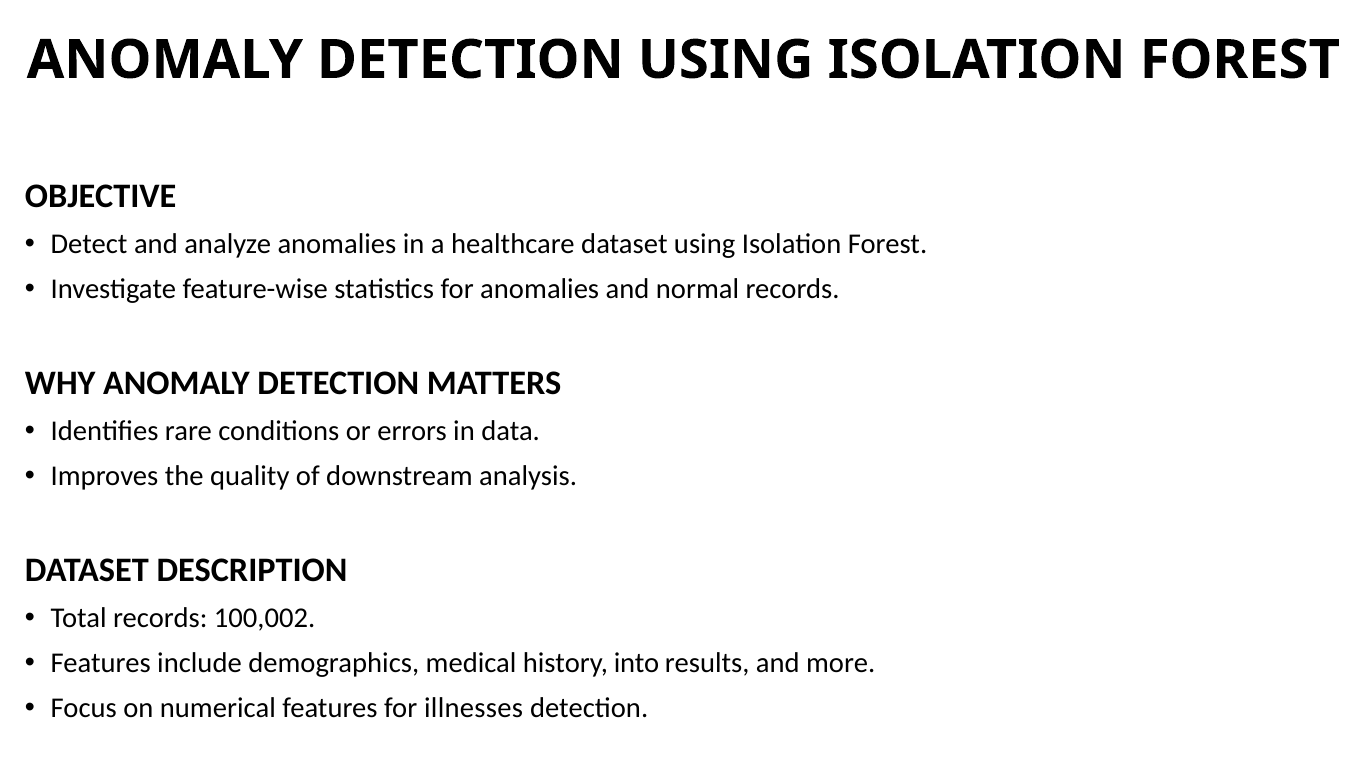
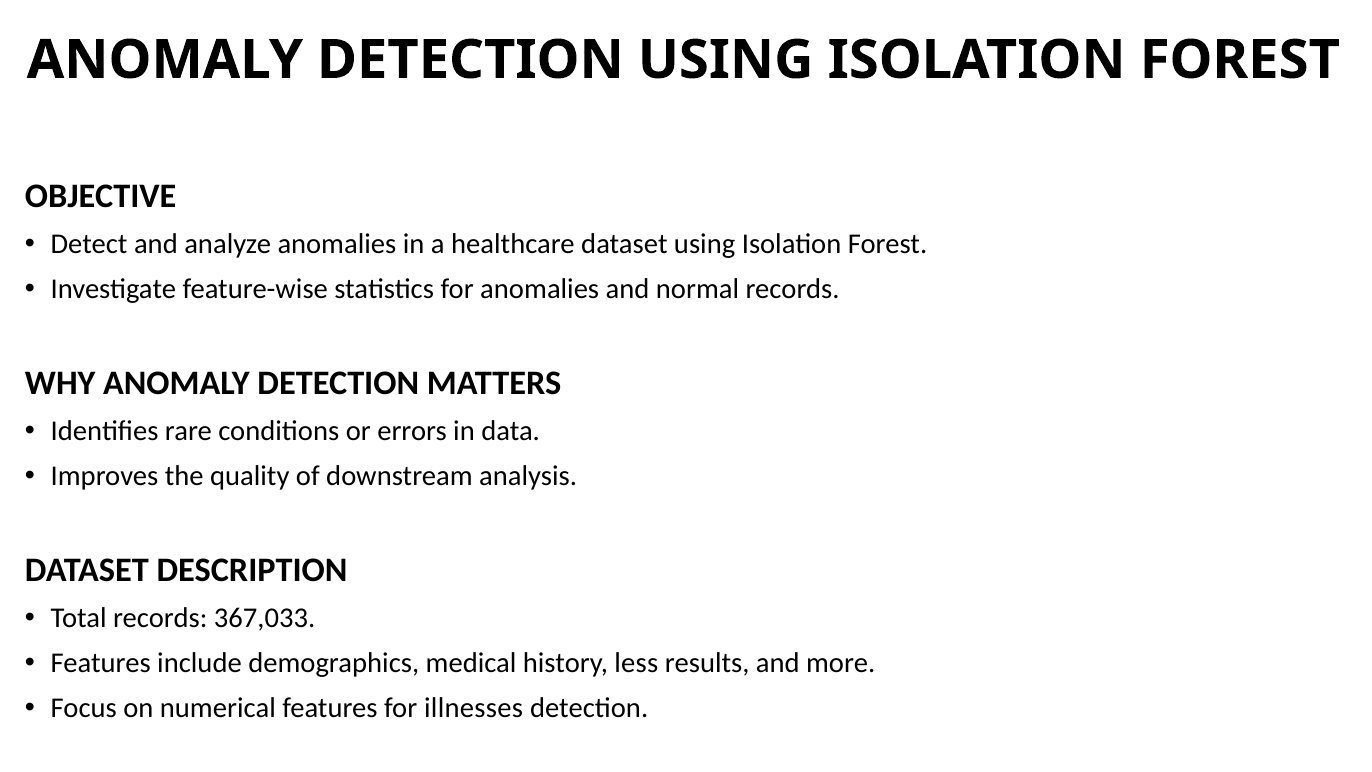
100,002: 100,002 -> 367,033 (265, 618)
into: into -> less (636, 663)
